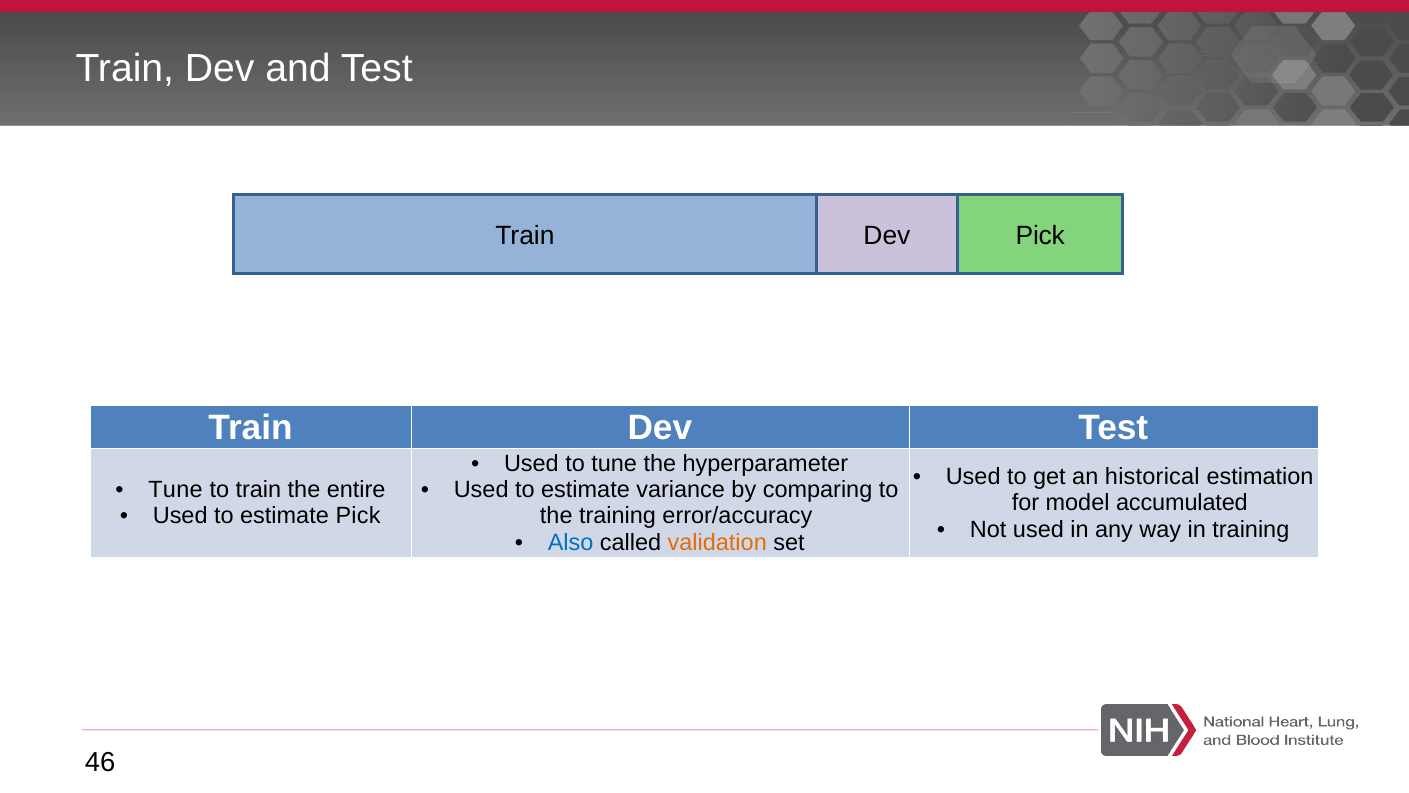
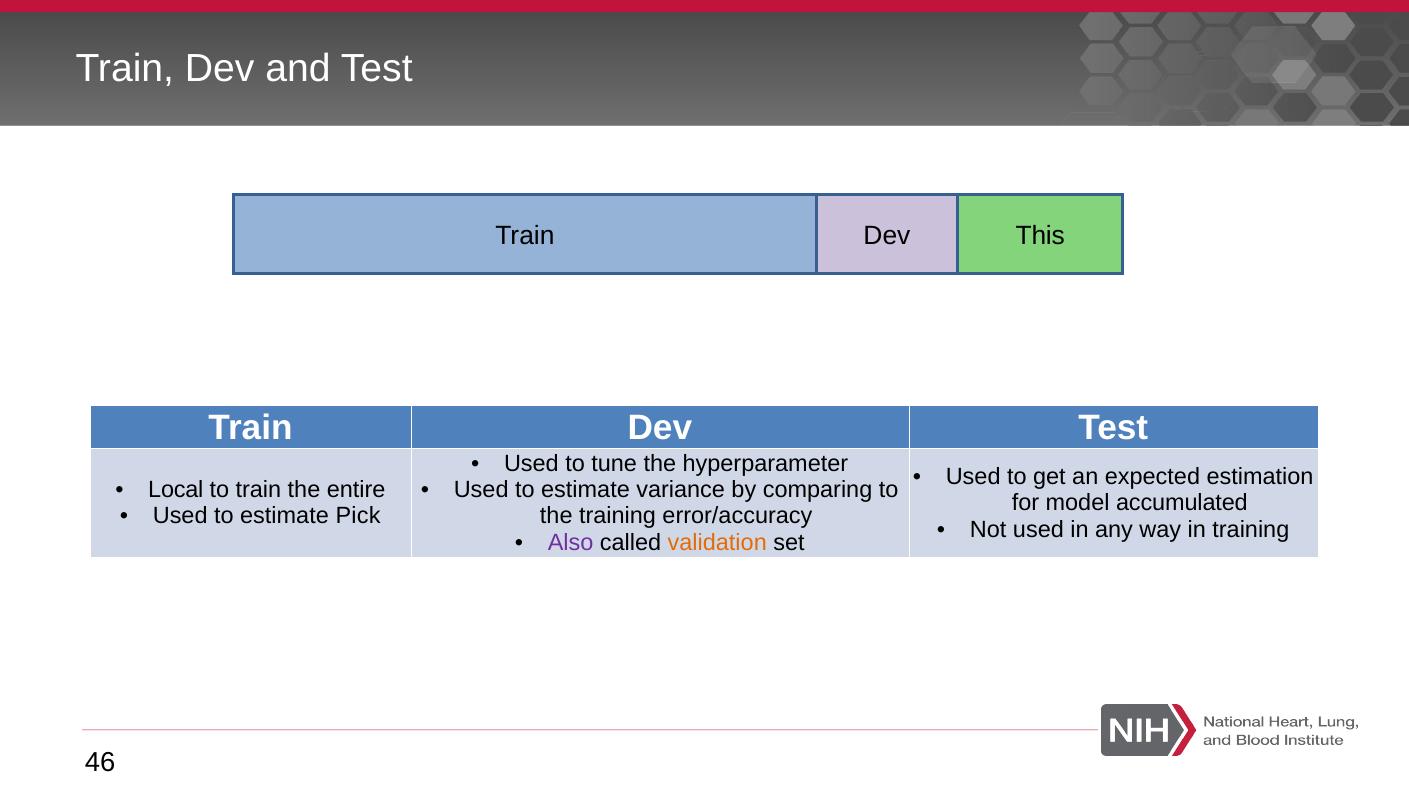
Dev Pick: Pick -> This (1040, 236)
historical: historical -> expected (1152, 477)
Tune: Tune -> Local (176, 490)
Also colour: blue -> purple (571, 542)
